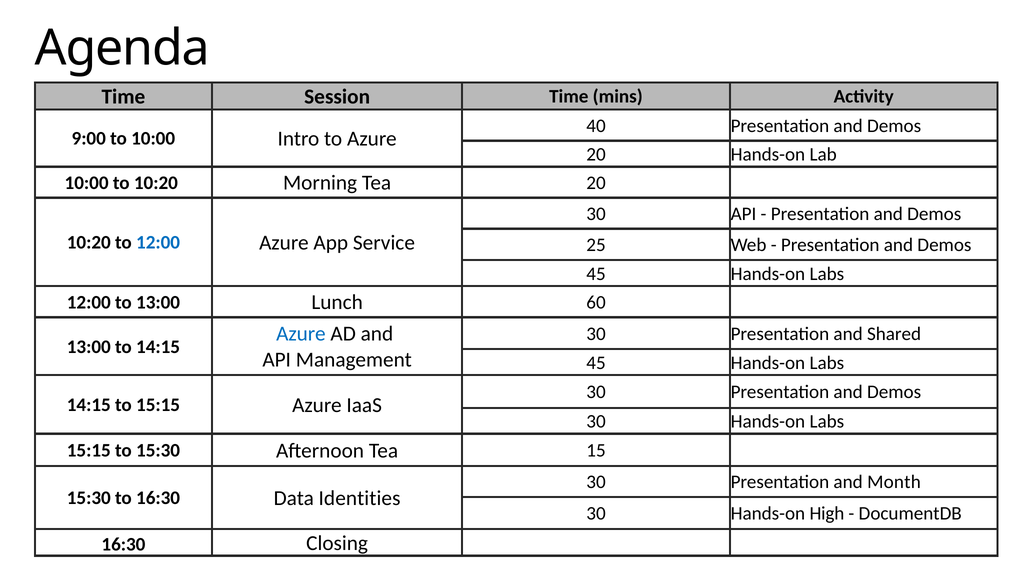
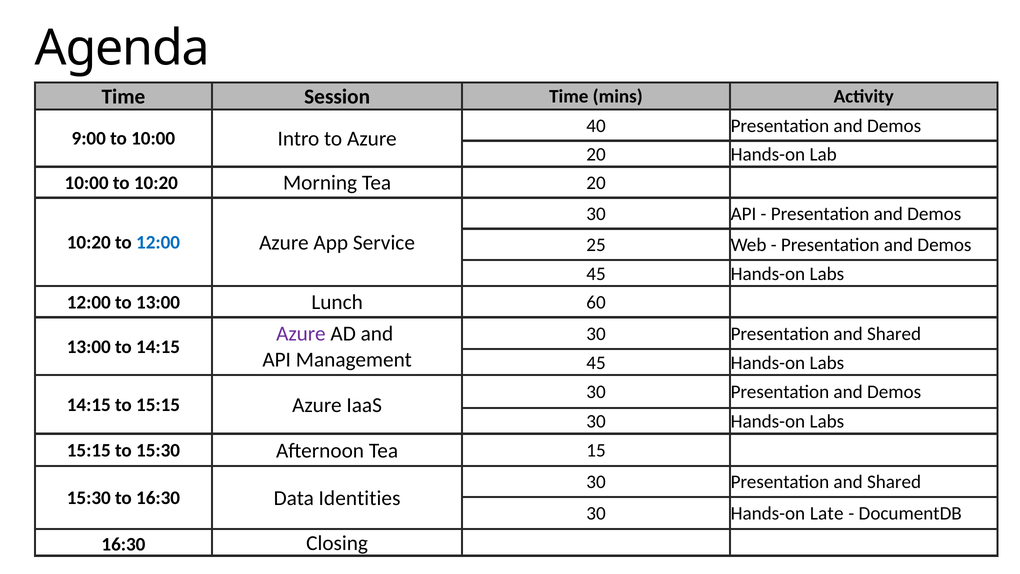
Azure colour: blue -> purple (301, 334)
Month: Month -> Shared (894, 482)
High: High -> Late (827, 514)
